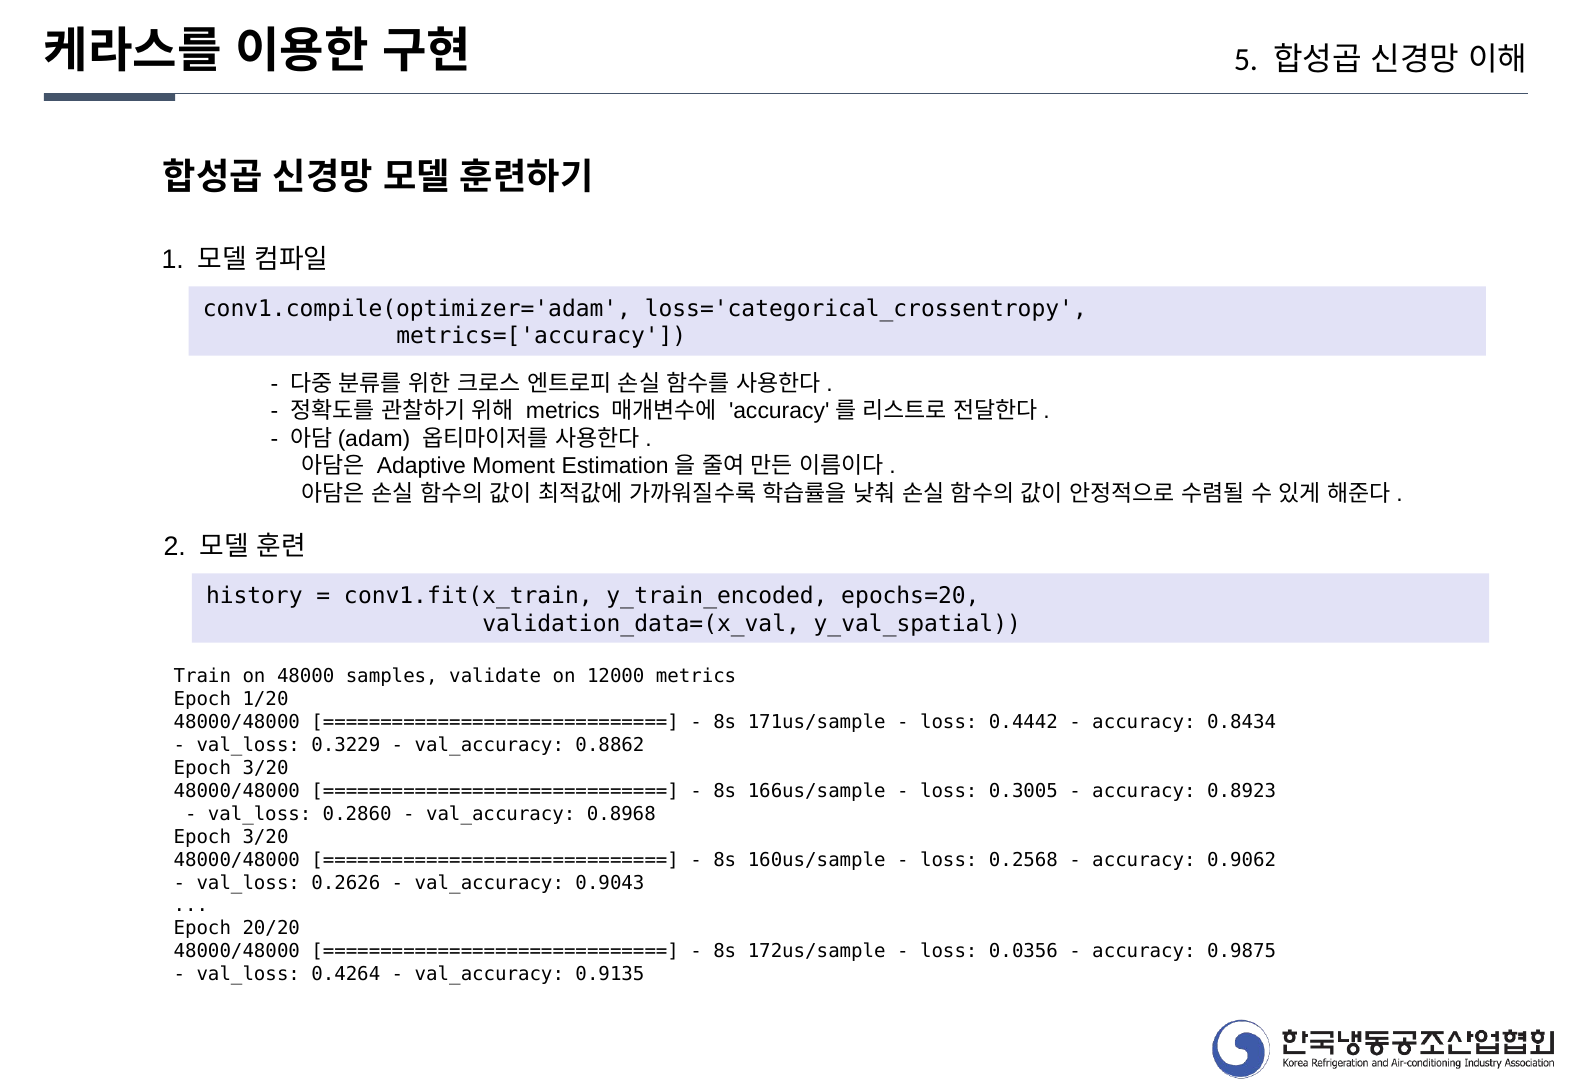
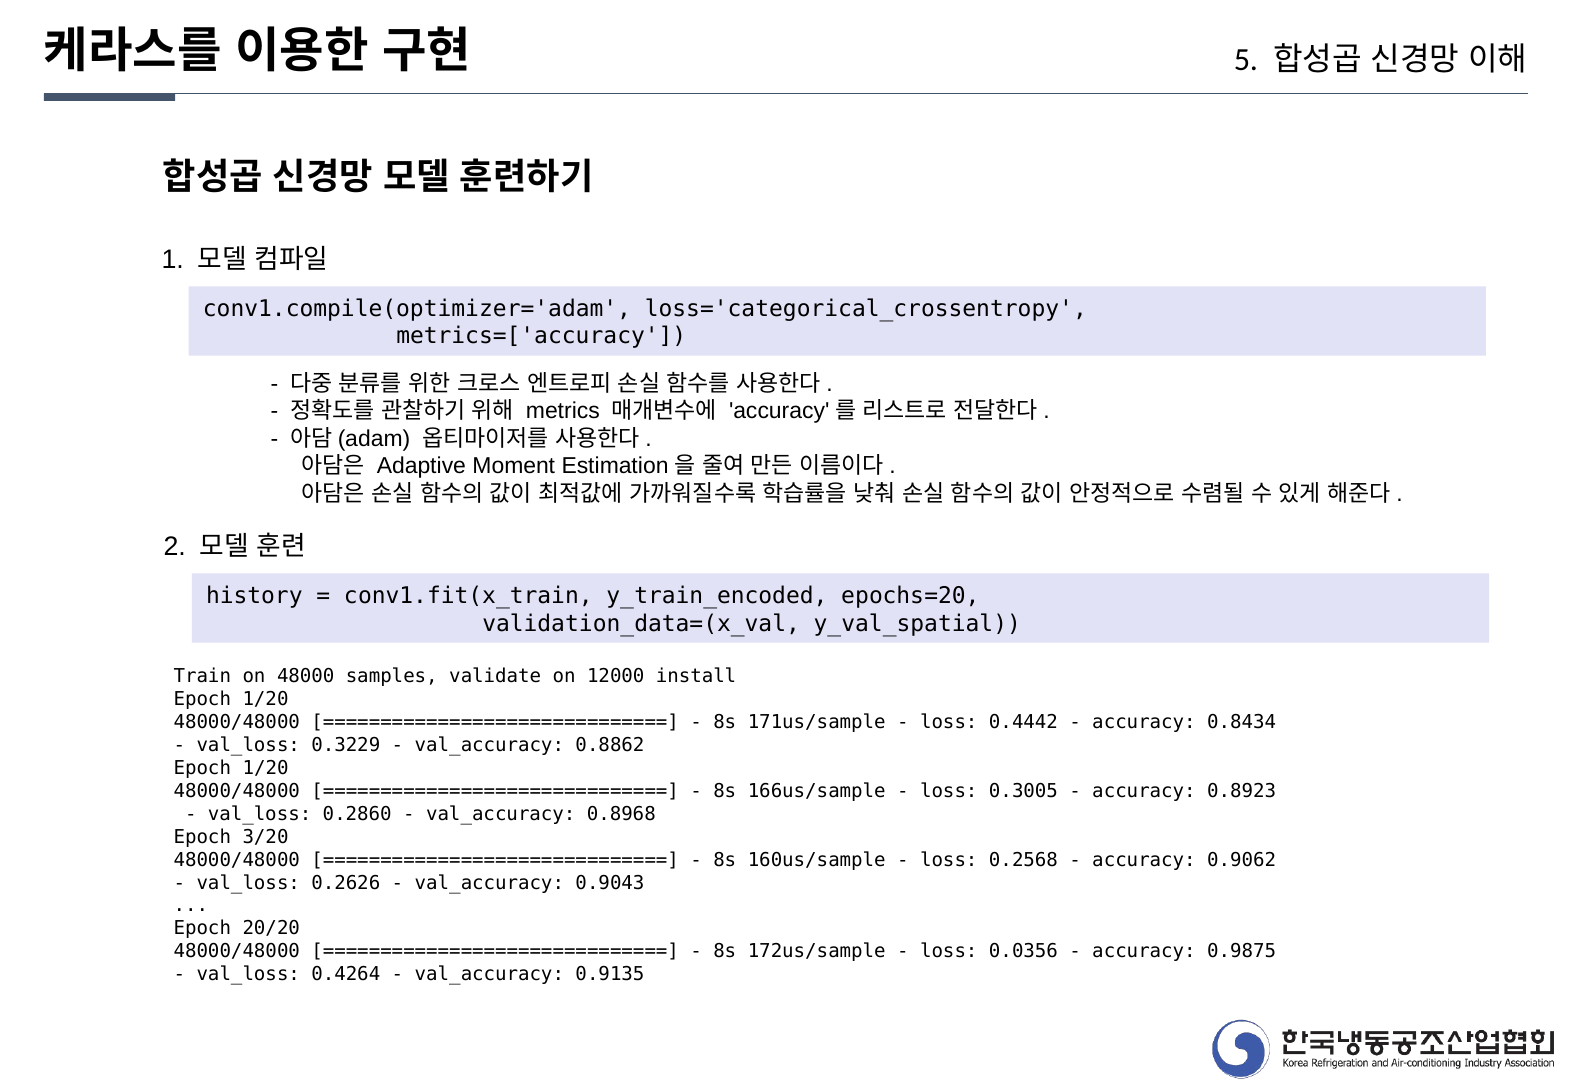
12000 metrics: metrics -> install (696, 676)
3/20: 3/20 -> 1/20 (266, 768)
